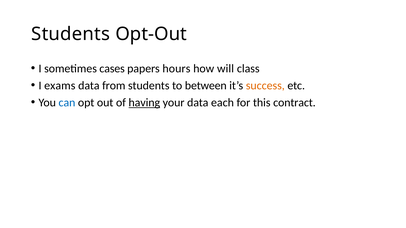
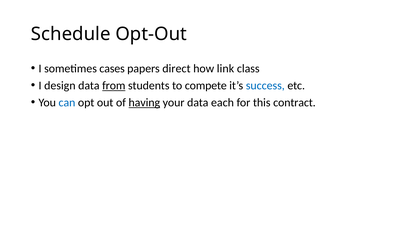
Students: Students -> Schedule (71, 34)
hours: hours -> direct (176, 69)
will: will -> link (225, 69)
exams: exams -> design (60, 86)
from underline: none -> present (114, 86)
between: between -> compete (206, 86)
success colour: orange -> blue (265, 86)
